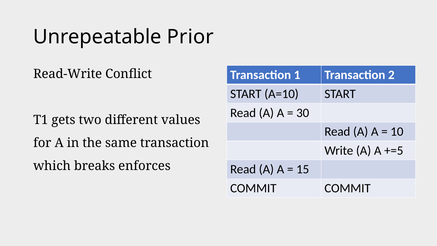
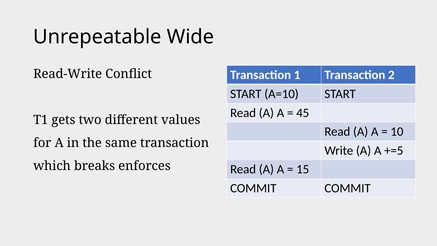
Prior: Prior -> Wide (190, 37)
30: 30 -> 45 (303, 113)
